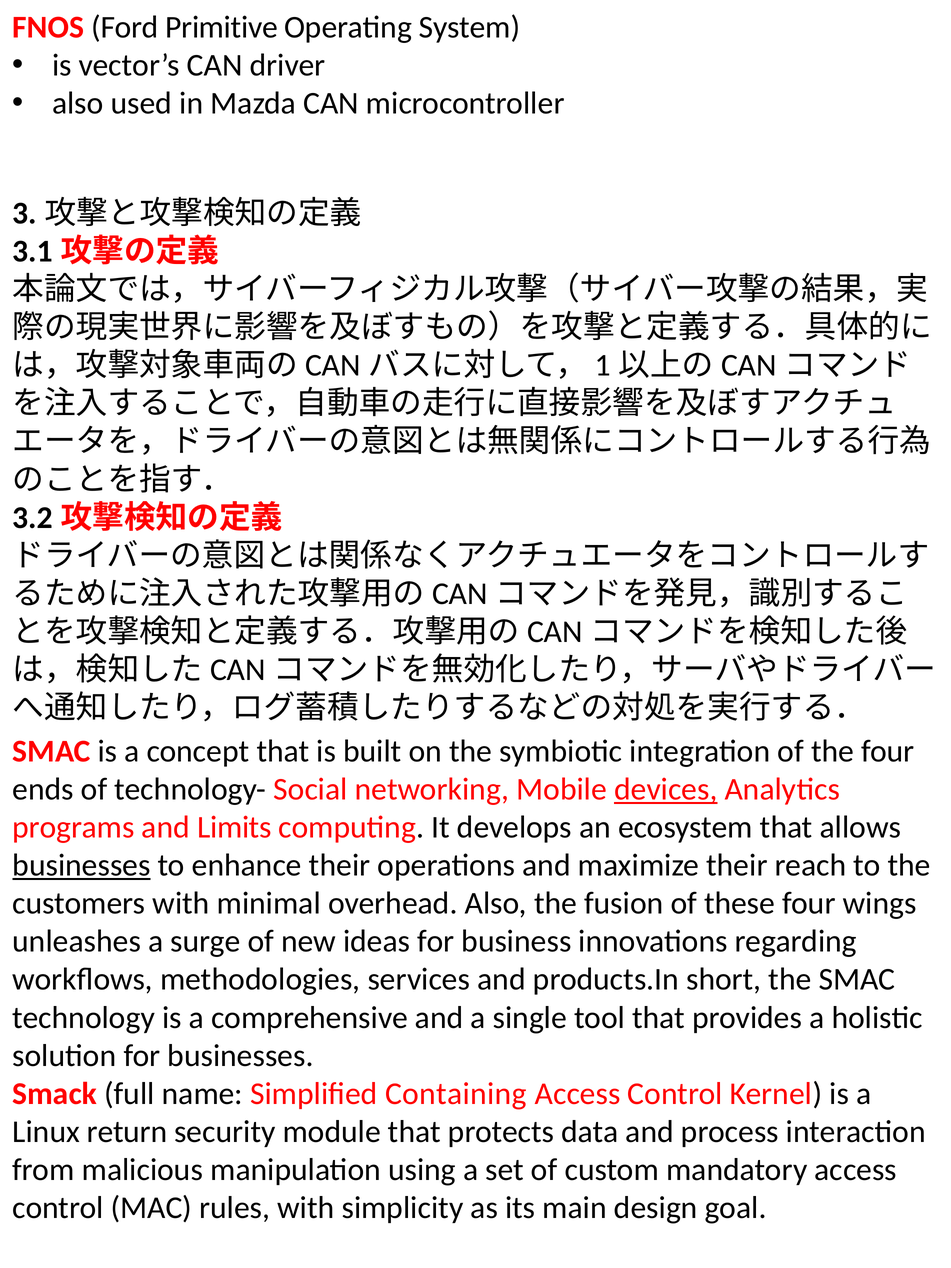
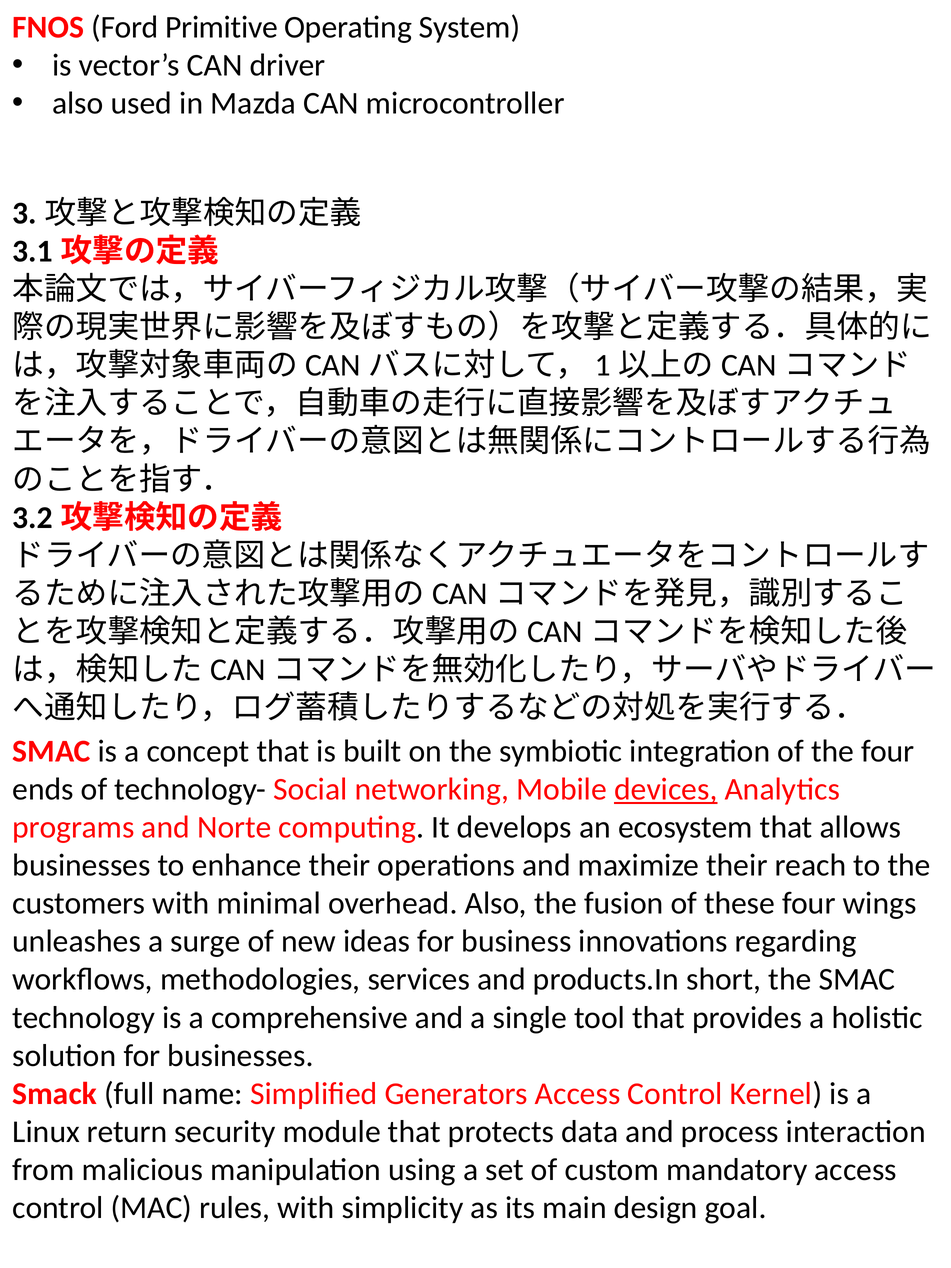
Limits: Limits -> Norte (234, 827)
businesses underline: present -> none (82, 865)
Containing: Containing -> Generators (456, 1094)
